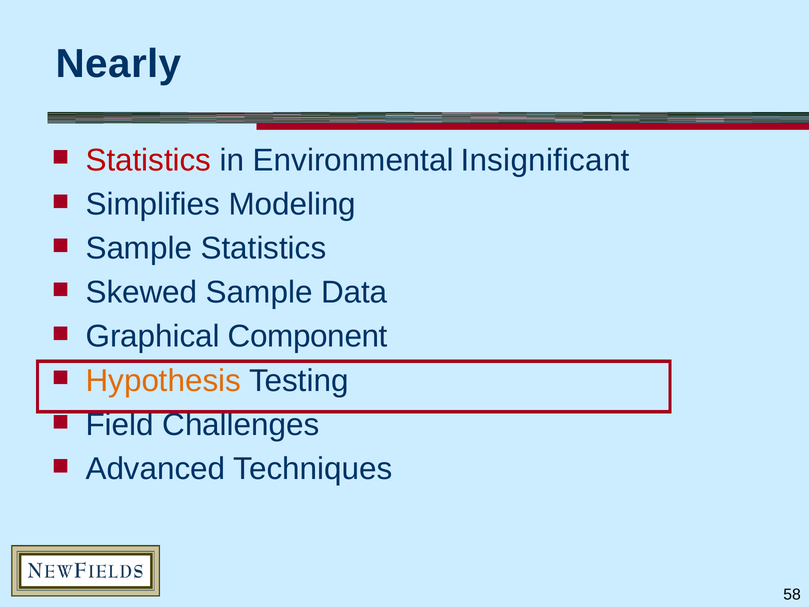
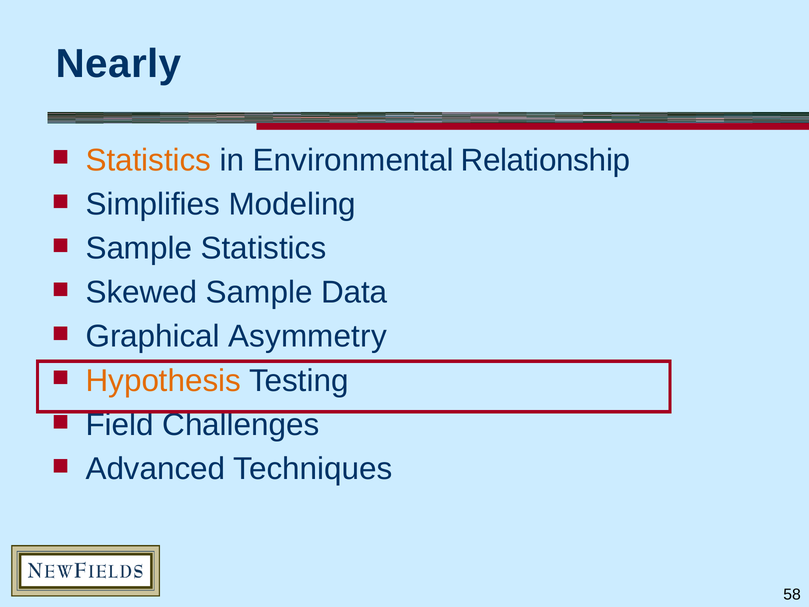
Statistics colour: red -> orange (148, 160)
Insignificant: Insignificant -> Relationship (545, 160)
Component: Component -> Asymmetry (307, 336)
